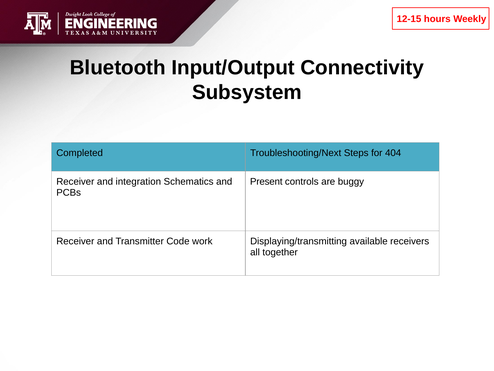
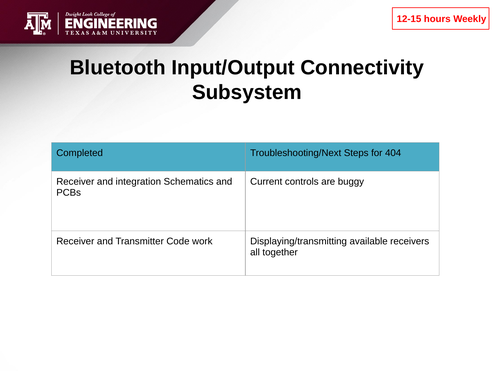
Present: Present -> Current (266, 181)
